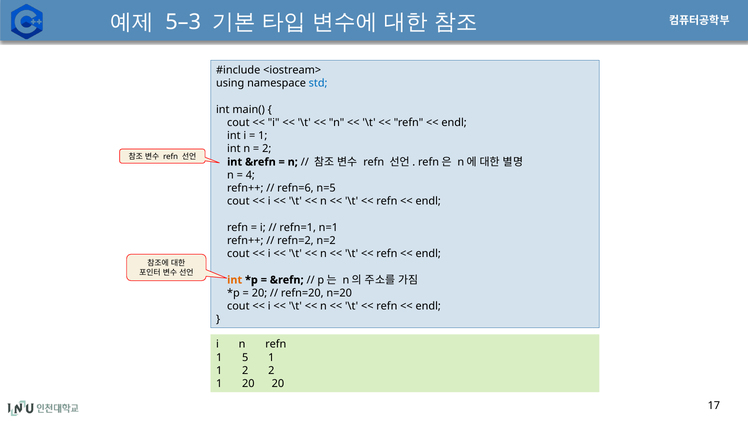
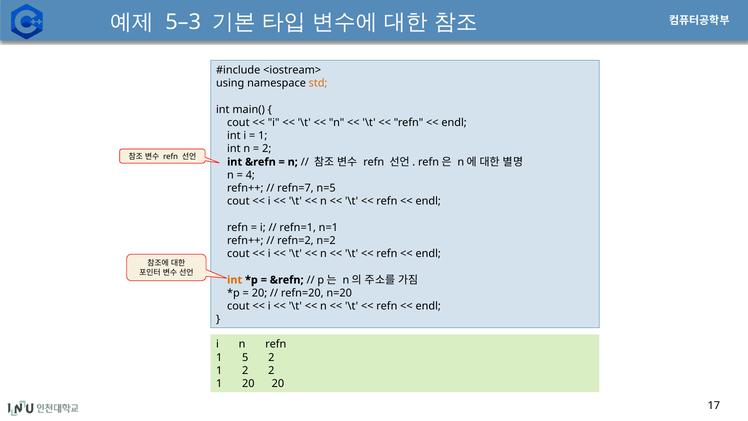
std colour: blue -> orange (318, 83)
refn=6: refn=6 -> refn=7 (295, 188)
5 1: 1 -> 2 (271, 357)
